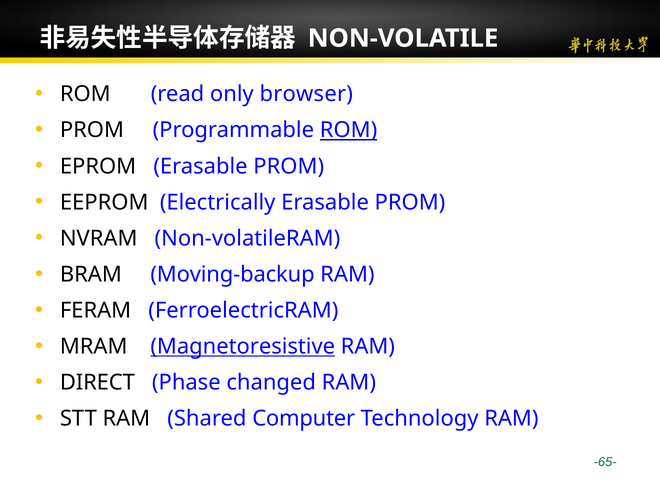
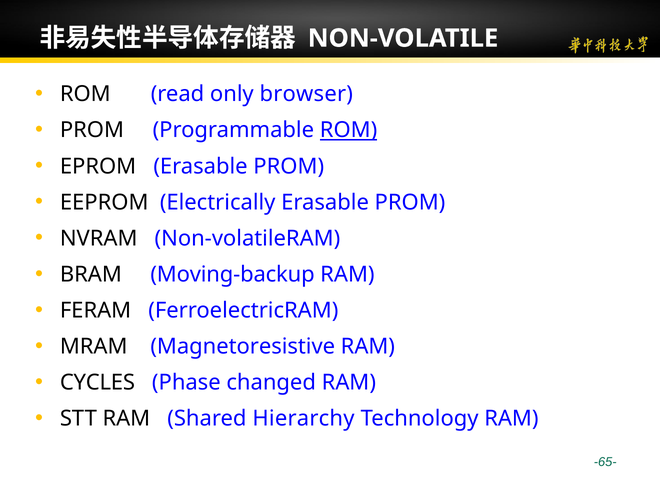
Magnetoresistive underline: present -> none (243, 347)
DIRECT: DIRECT -> CYCLES (97, 383)
Computer: Computer -> Hierarchy (303, 419)
